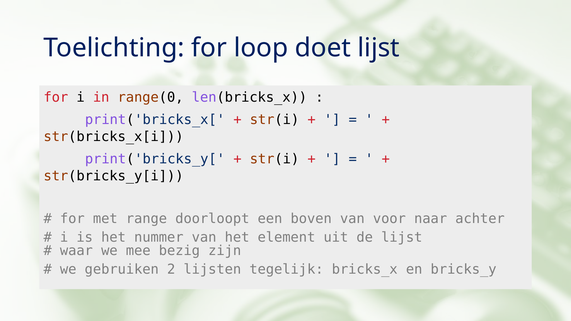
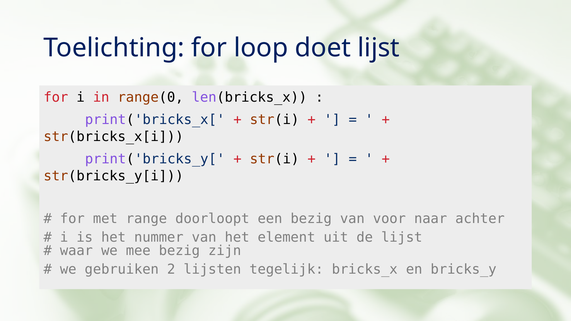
een boven: boven -> bezig (311, 219)
